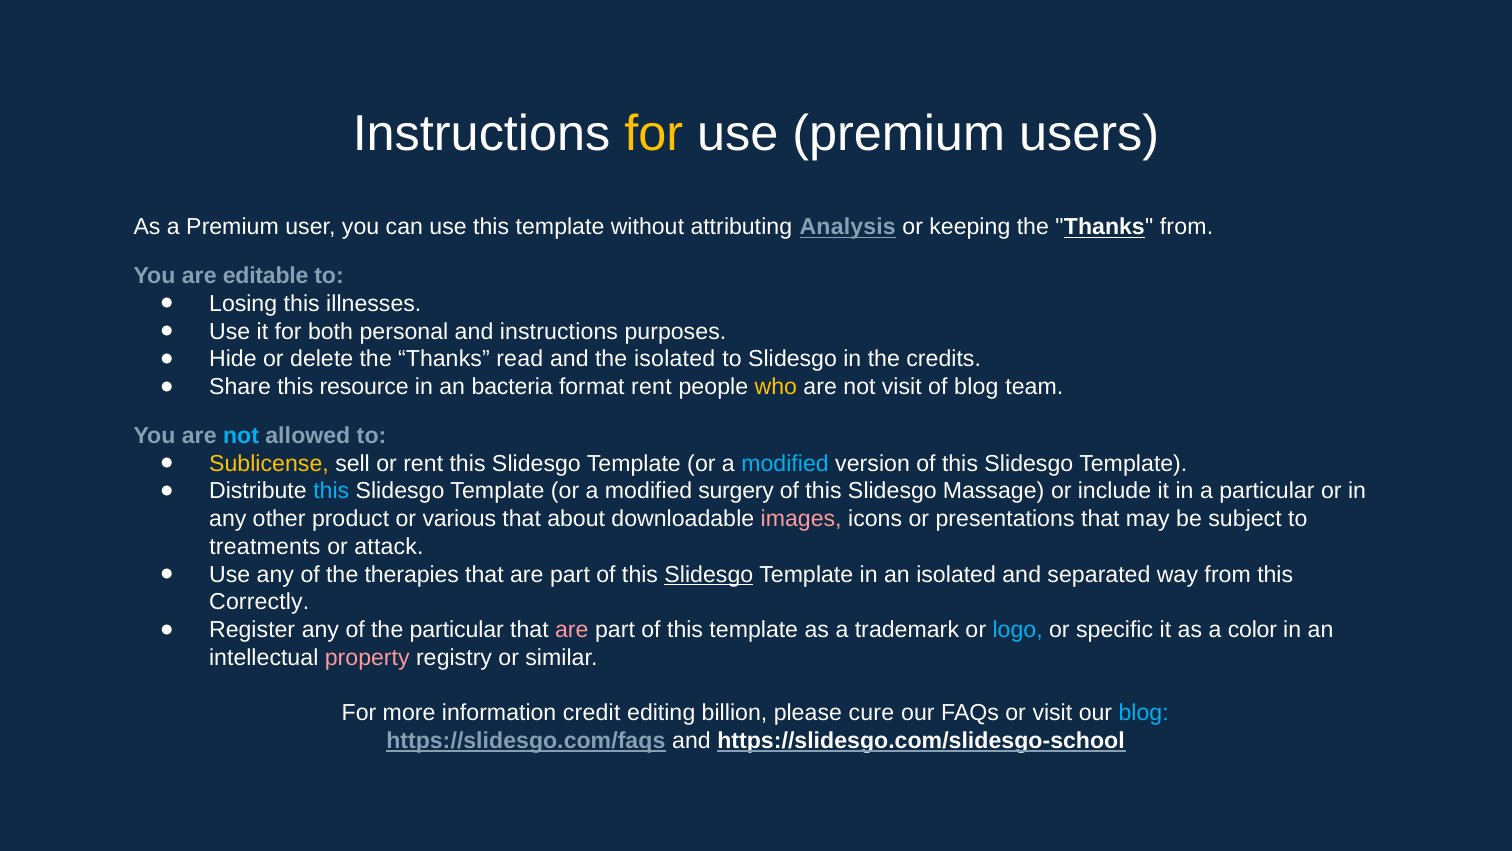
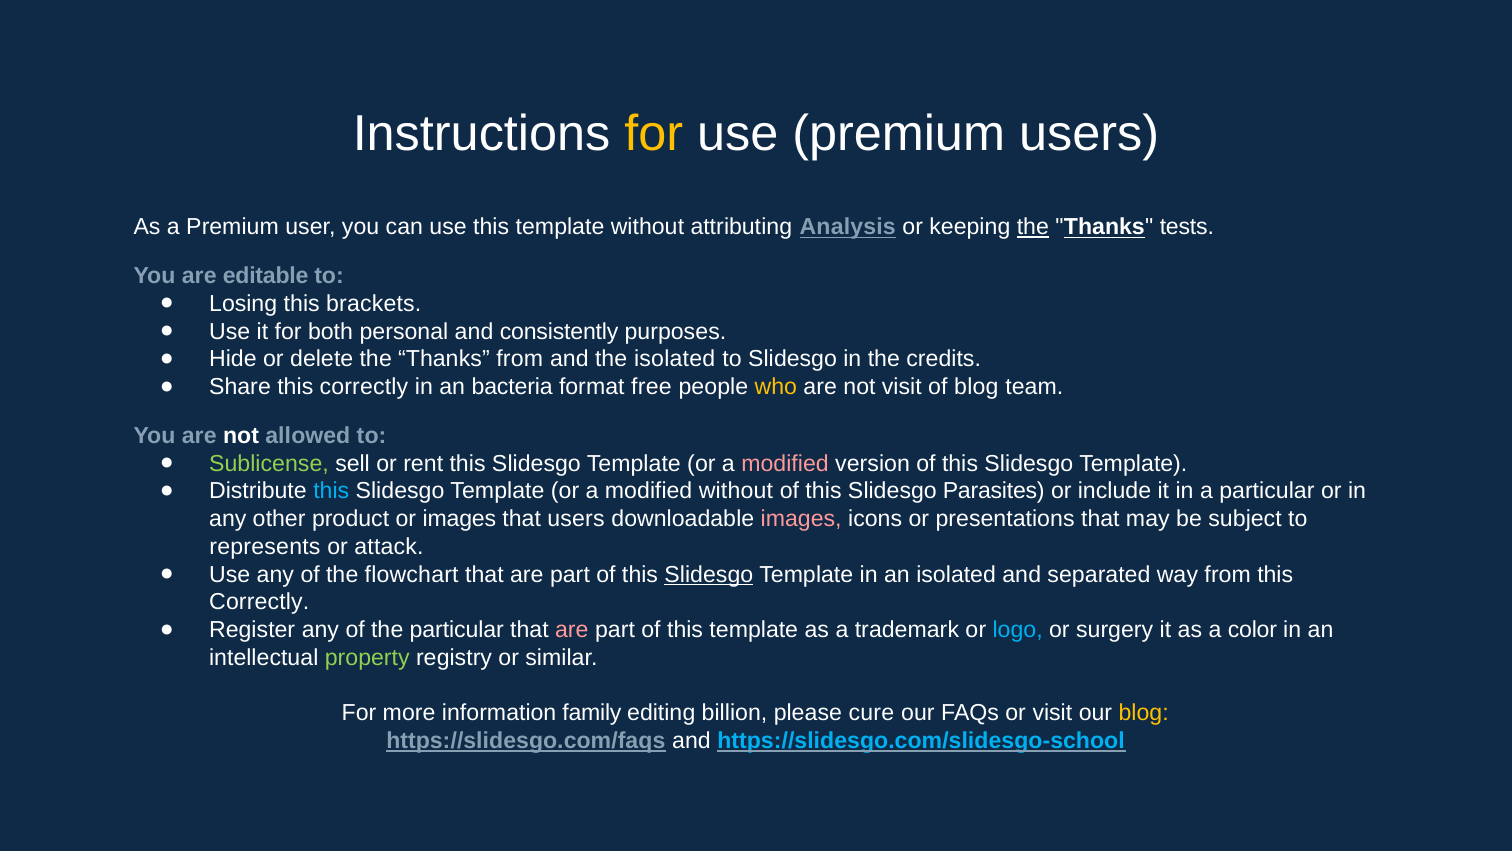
the underline: none -> present (1033, 227)
Thanks from: from -> tests (1187, 227)
illnesses: illnesses -> brackets (374, 303)
and instructions: instructions -> consistently (559, 331)
Thanks read: read -> from (520, 359)
Share this resource: resource -> correctly (364, 387)
format rent: rent -> free (651, 387)
not colour: light blue -> white (241, 435)
Sublicense colour: yellow -> light green (269, 463)
modified colour: light blue -> pink (785, 463)
modified surgery: surgery -> without (736, 491)
Massage: Massage -> Parasites (994, 491)
or various: various -> images (459, 519)
that about: about -> users (576, 519)
treatments: treatments -> represents (265, 546)
therapies: therapies -> flowchart (412, 574)
specific: specific -> surgery (1115, 630)
property colour: pink -> light green (367, 657)
credit: credit -> family (592, 713)
blog colour: light blue -> yellow (1144, 713)
https://slidesgo.com/slidesgo-school colour: white -> light blue (921, 741)
